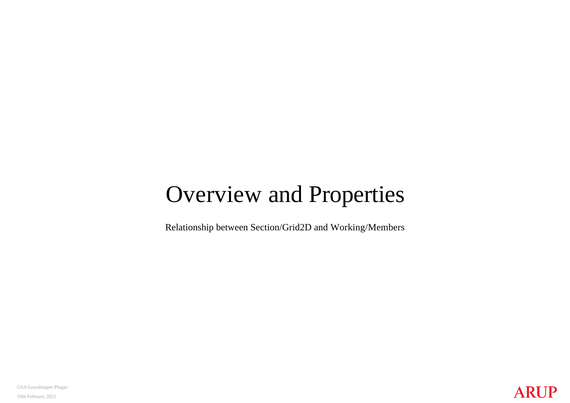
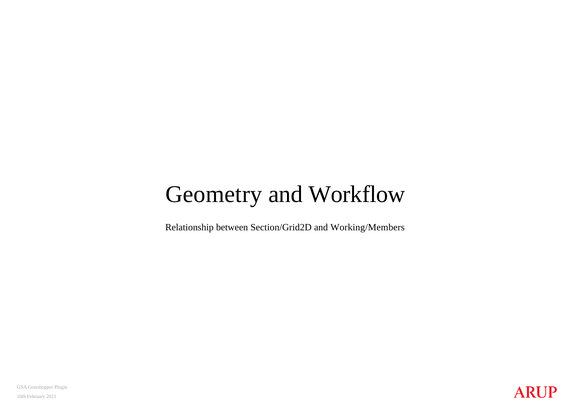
Overview: Overview -> Geometry (214, 194)
Properties: Properties -> Workflow (357, 194)
